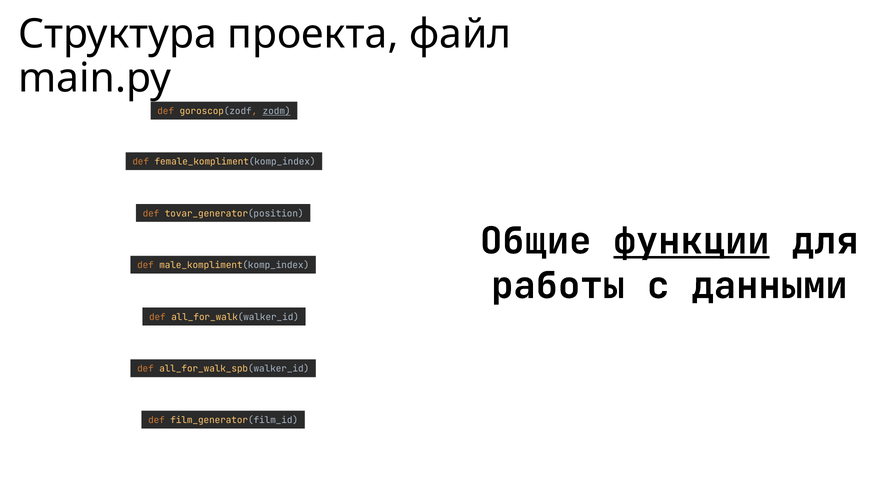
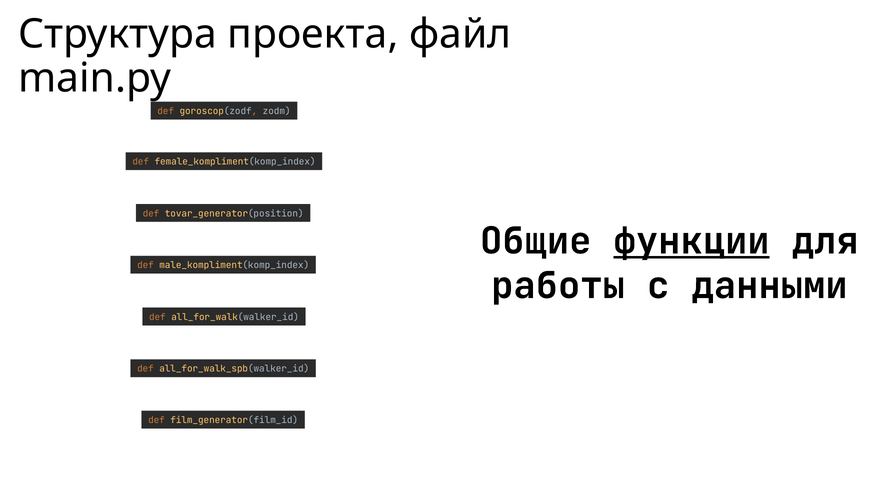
zodm underline: present -> none (277, 111)
